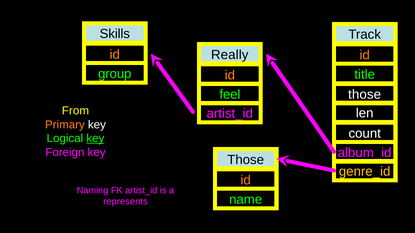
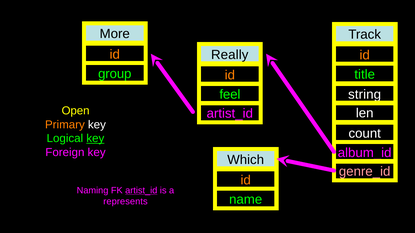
Skills: Skills -> More (115, 34)
those: those -> string (365, 95)
From: From -> Open (76, 111)
Those: Those -> Which (246, 160)
genre_id colour: yellow -> pink (365, 172)
artist_id underline: none -> present (141, 191)
